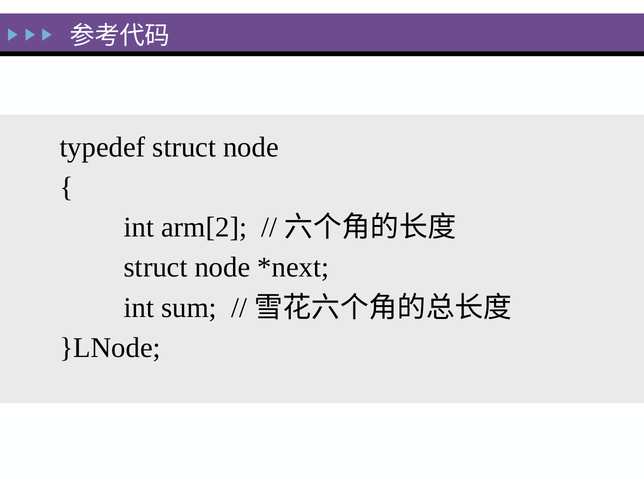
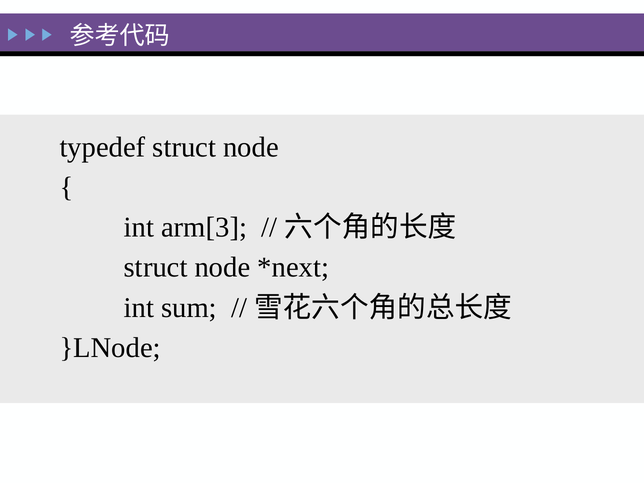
arm[2: arm[2 -> arm[3 (204, 227)
